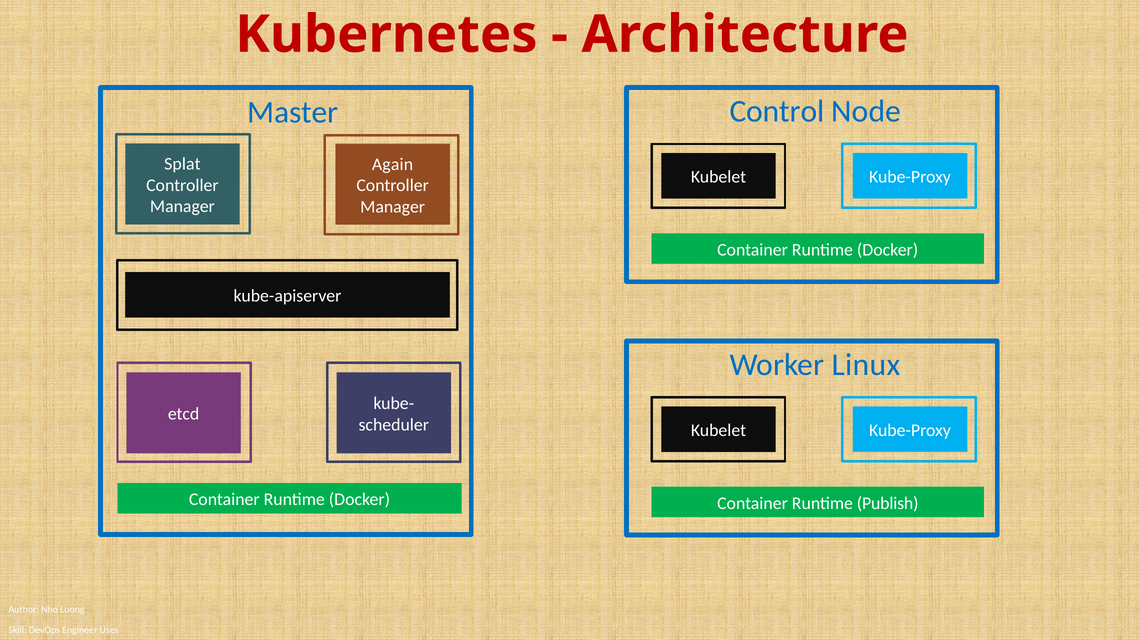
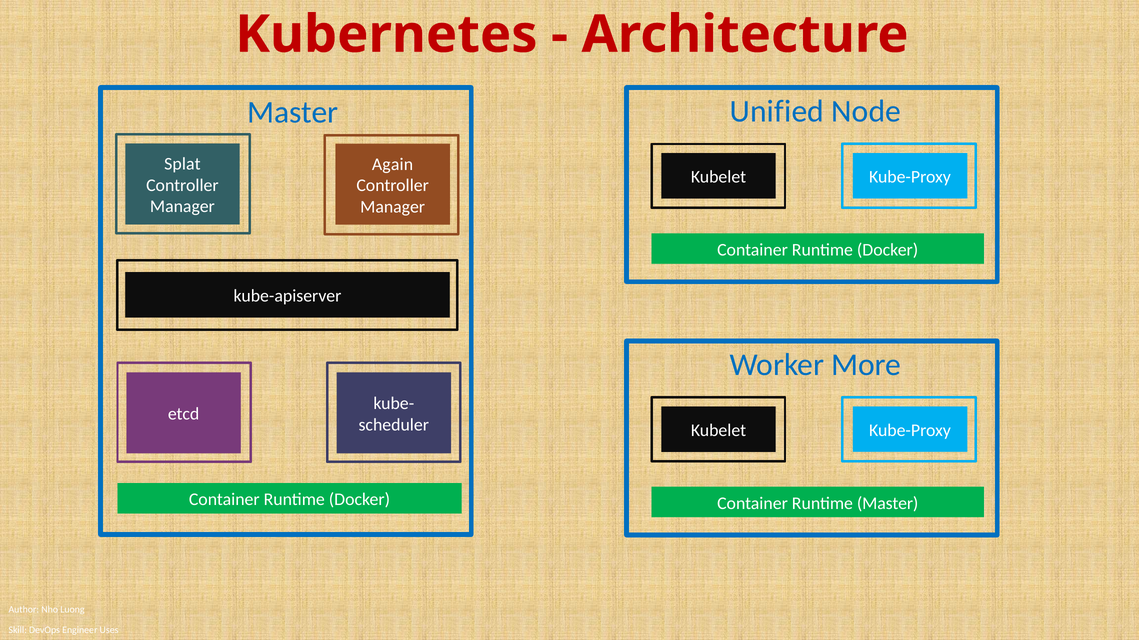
Control: Control -> Unified (777, 111)
Linux: Linux -> More (866, 365)
Runtime Publish: Publish -> Master (888, 504)
